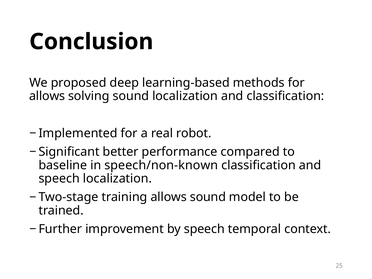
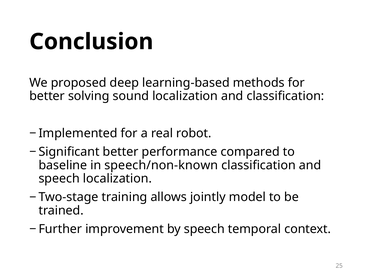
allows: allows -> better (47, 96)
allows sound: sound -> jointly (208, 197)
